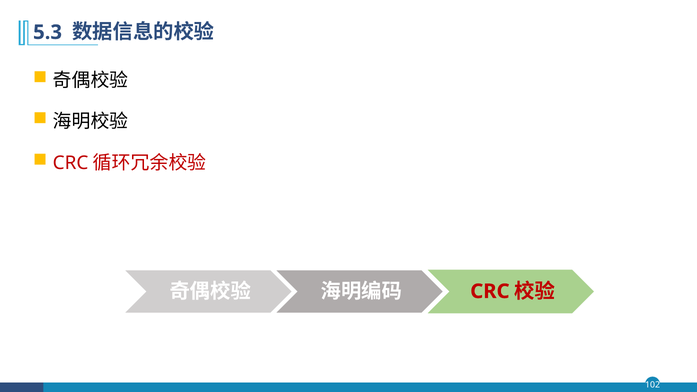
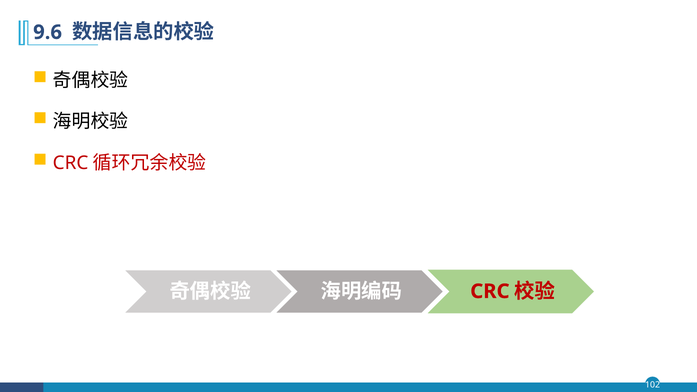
5.3: 5.3 -> 9.6 (48, 32)
